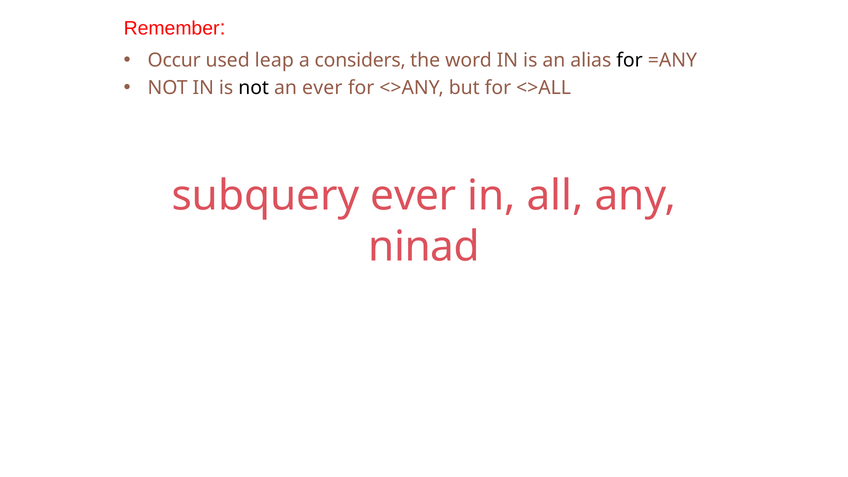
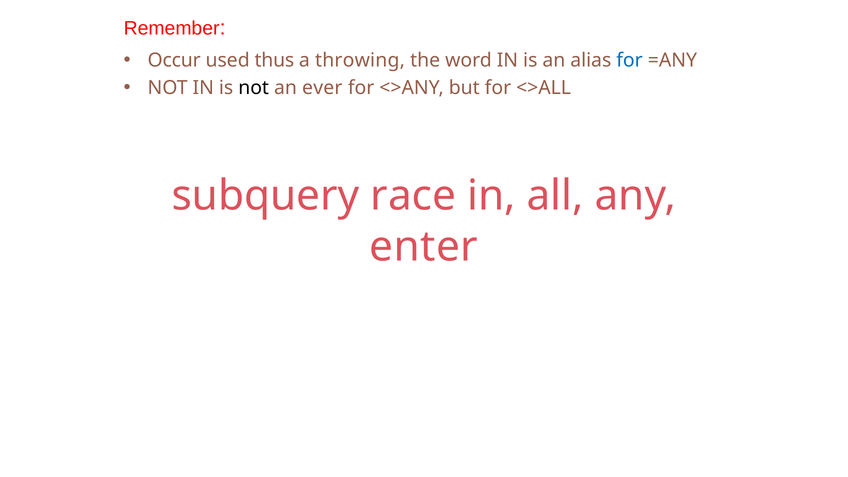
leap: leap -> thus (274, 60)
considers: considers -> throwing (360, 60)
for colour: black -> blue (630, 60)
subquery ever: ever -> race (413, 196)
ninad: ninad -> enter (424, 247)
